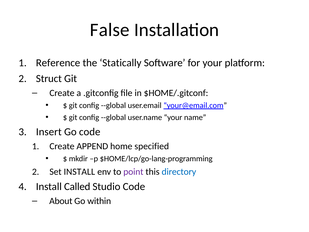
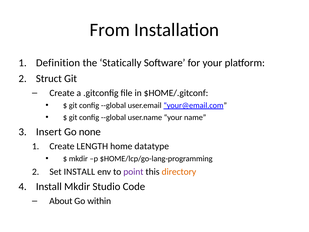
False: False -> From (110, 30)
Reference: Reference -> Definition (58, 63)
Go code: code -> none (90, 132)
APPEND: APPEND -> LENGTH (92, 146)
specified: specified -> datatype (152, 146)
directory colour: blue -> orange (179, 172)
Install Called: Called -> Mkdir (77, 186)
